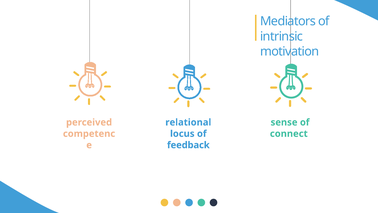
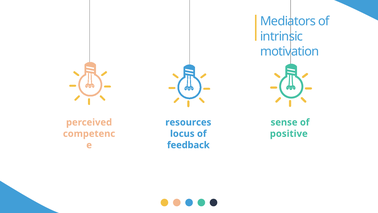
relational: relational -> resources (188, 122)
connect: connect -> positive (289, 133)
